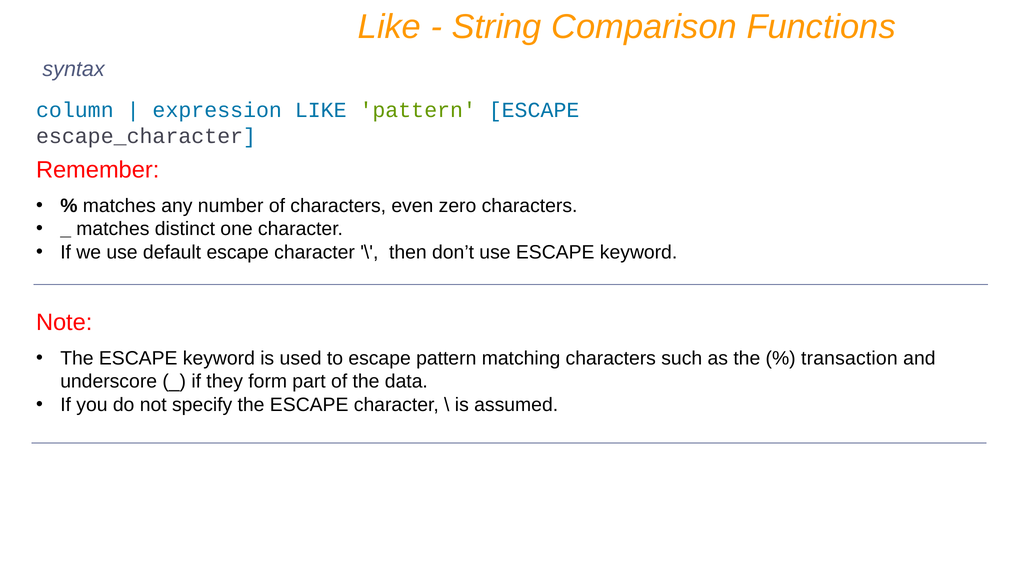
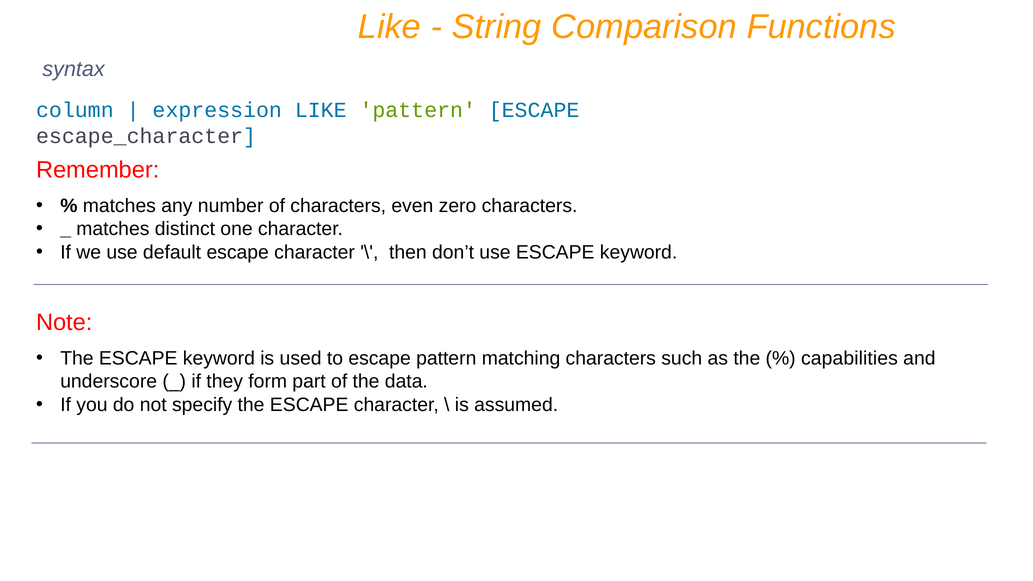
transaction: transaction -> capabilities (849, 358)
